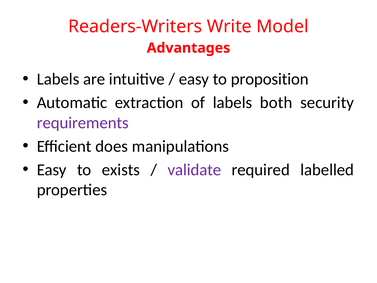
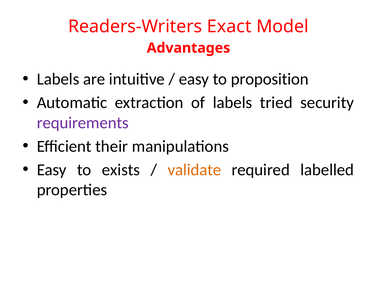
Write: Write -> Exact (229, 26)
both: both -> tried (276, 103)
does: does -> their (112, 146)
validate colour: purple -> orange (194, 170)
